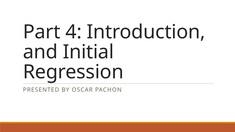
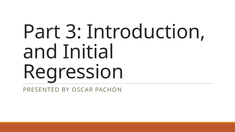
4: 4 -> 3 (74, 32)
